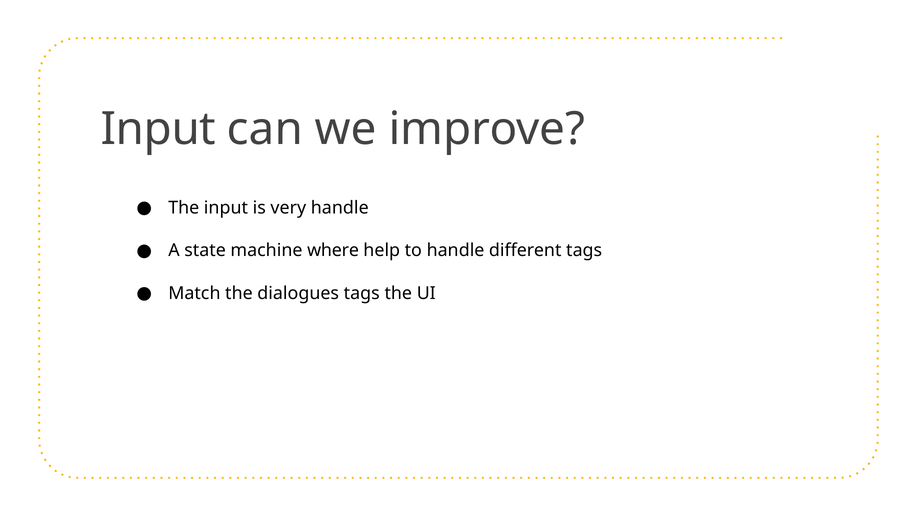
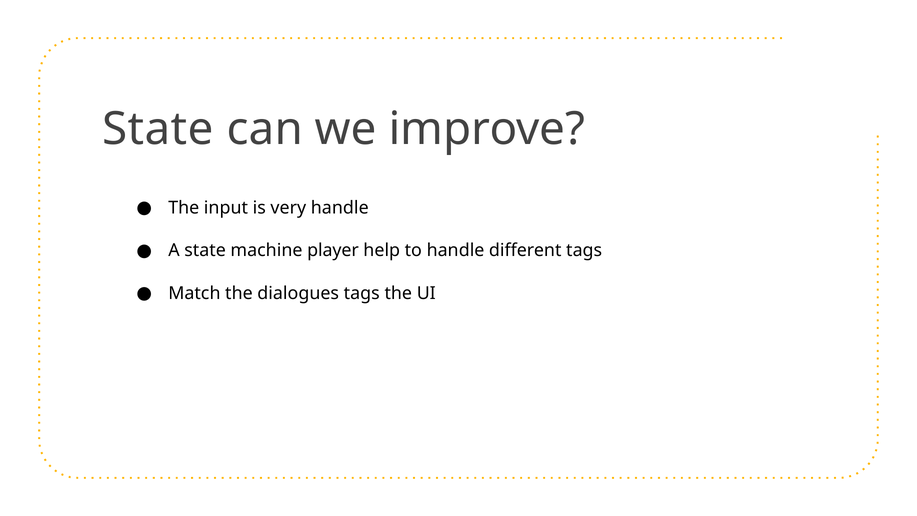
Input: Input -> State (158, 129)
where: where -> player (333, 250)
